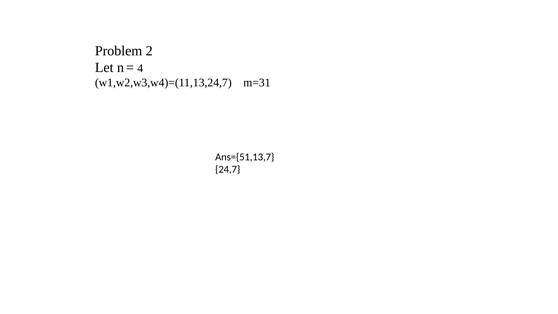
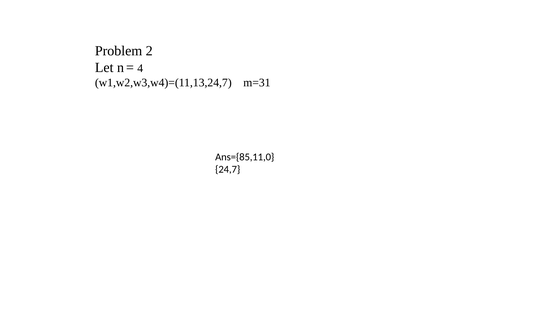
Ans={51,13,7: Ans={51,13,7 -> Ans={85,11,0 (245, 157)
